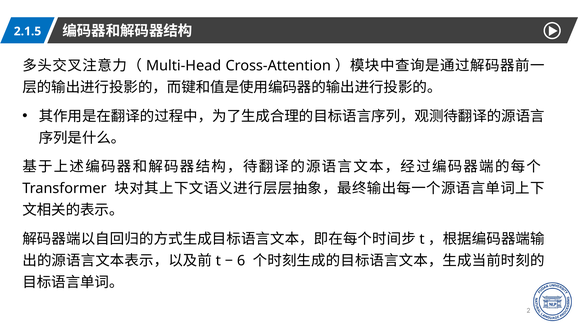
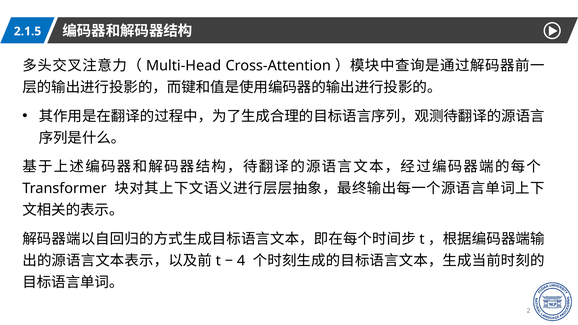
6: 6 -> 4 (241, 261)
